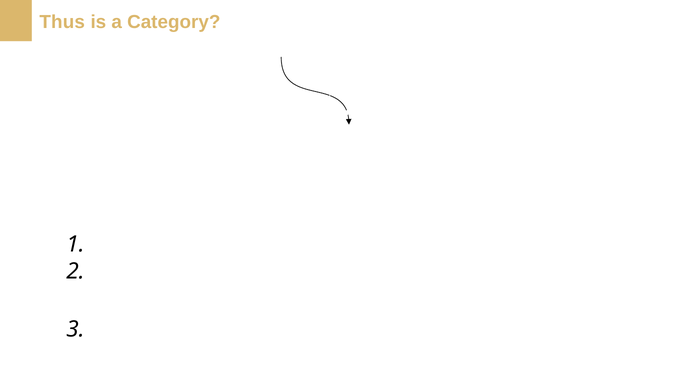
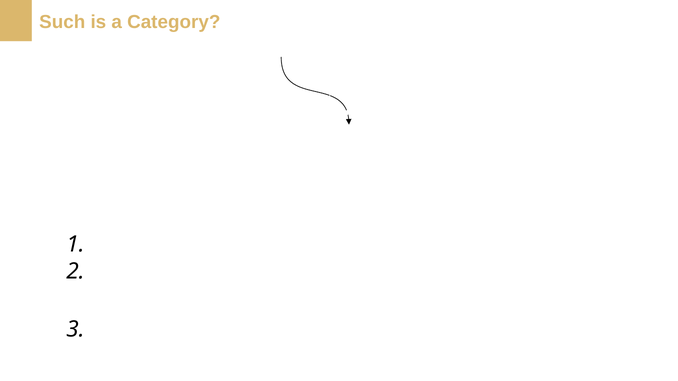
Thus: Thus -> Such (62, 22)
